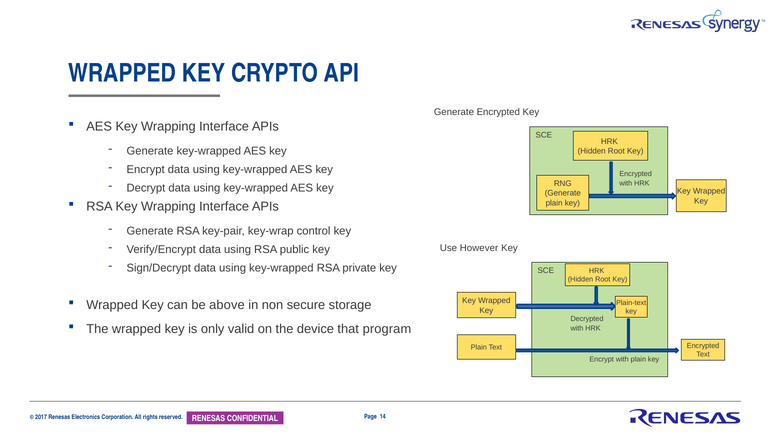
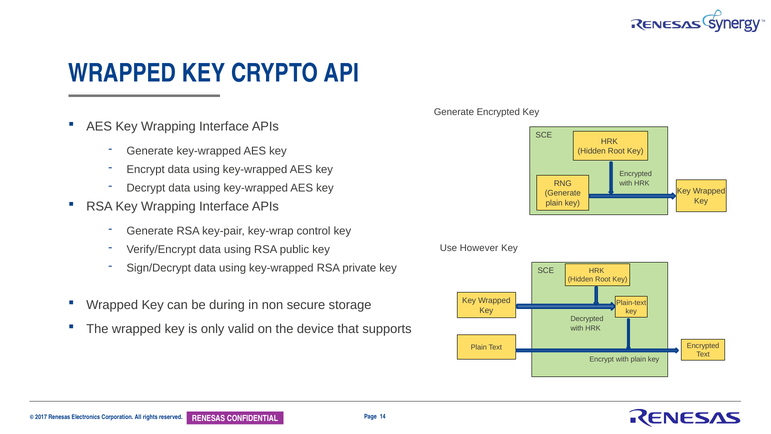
above: above -> during (227, 305)
program: program -> supports (387, 329)
